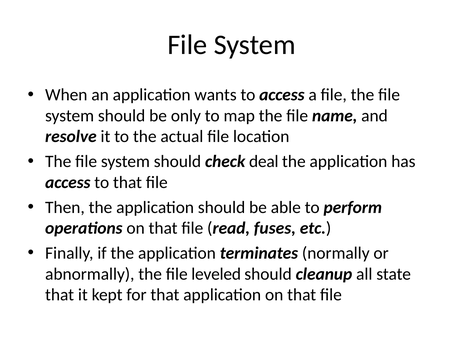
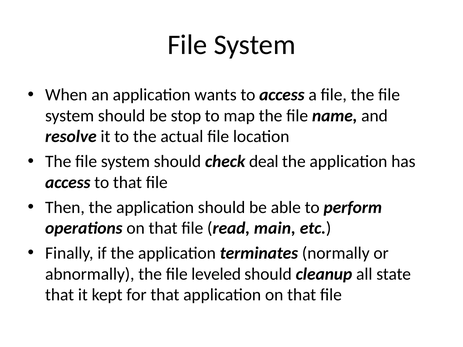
only: only -> stop (186, 116)
fuses: fuses -> main (275, 228)
